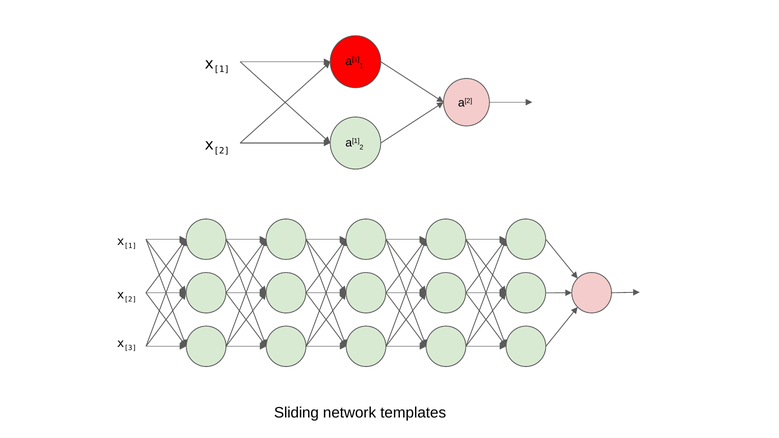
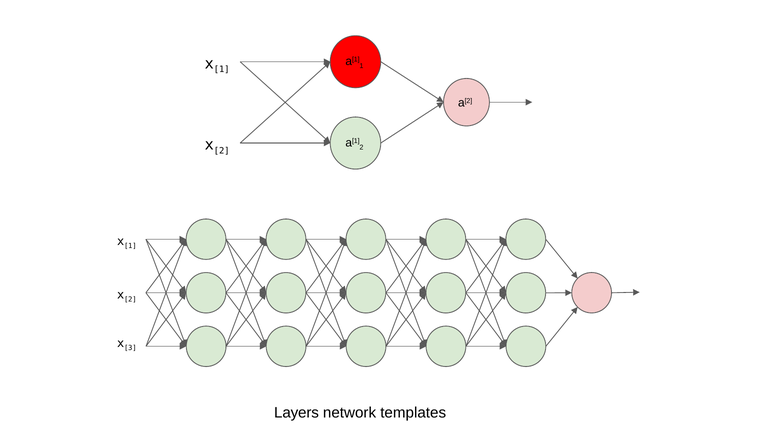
Sliding: Sliding -> Layers (296, 413)
